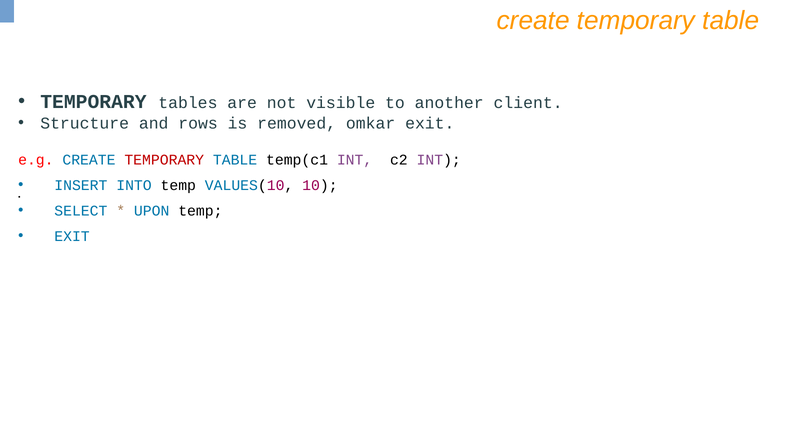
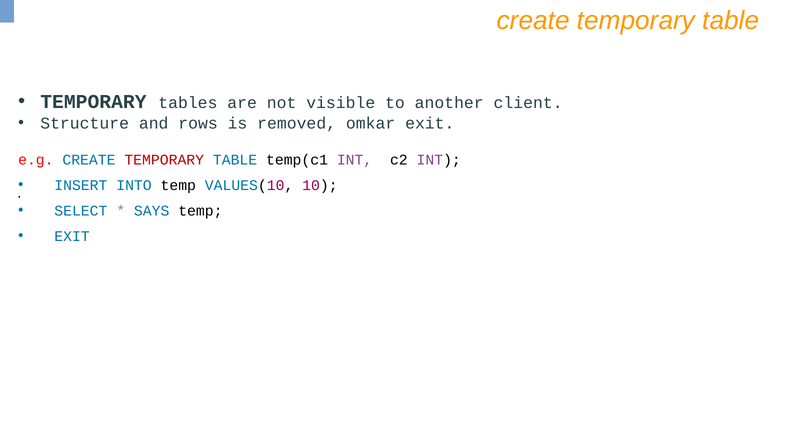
UPON: UPON -> SAYS (152, 211)
